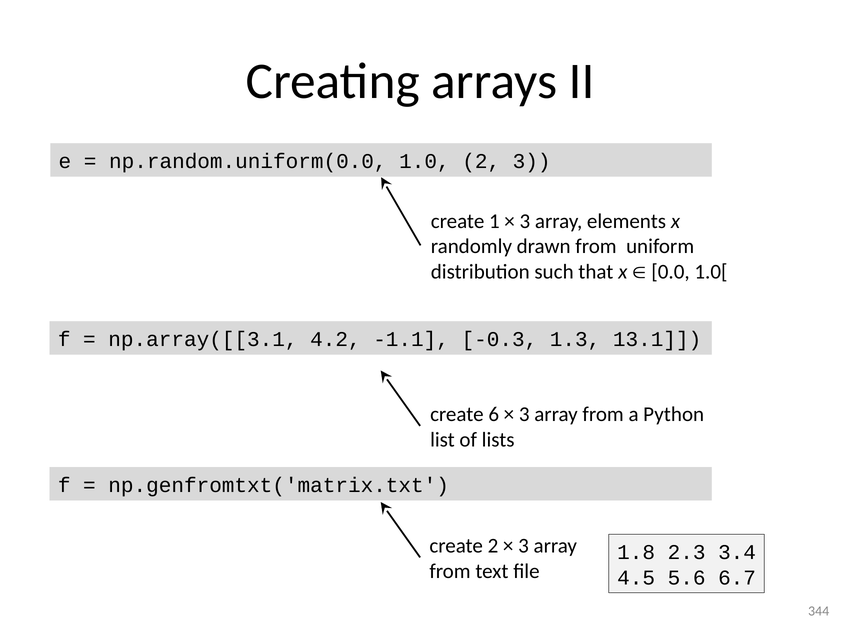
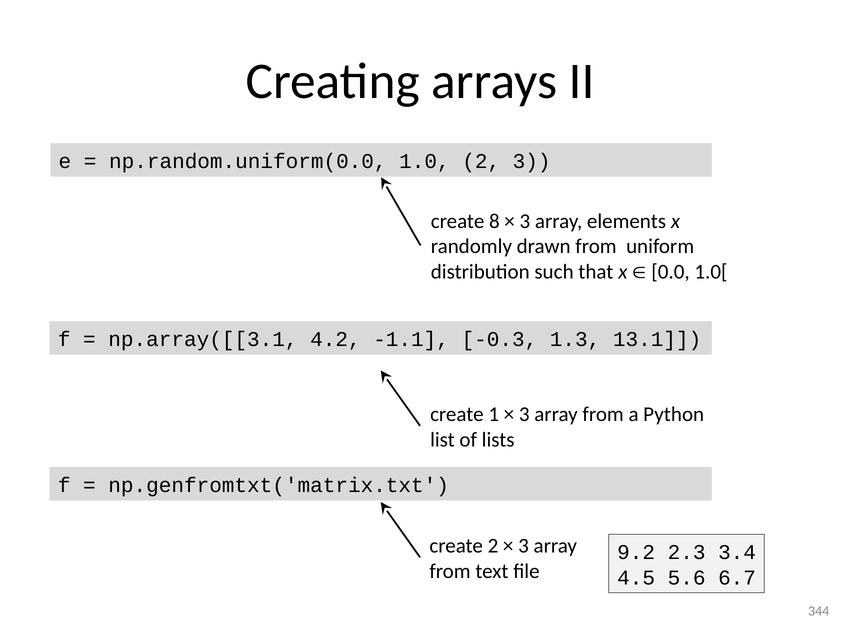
1: 1 -> 8 (494, 221)
6: 6 -> 1 (494, 414)
1.8: 1.8 -> 9.2 (636, 552)
